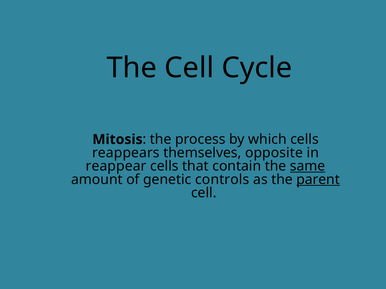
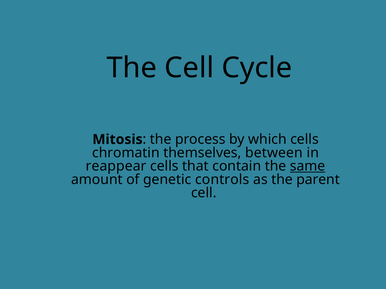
reappears: reappears -> chromatin (126, 153)
opposite: opposite -> between (274, 153)
parent underline: present -> none (318, 180)
